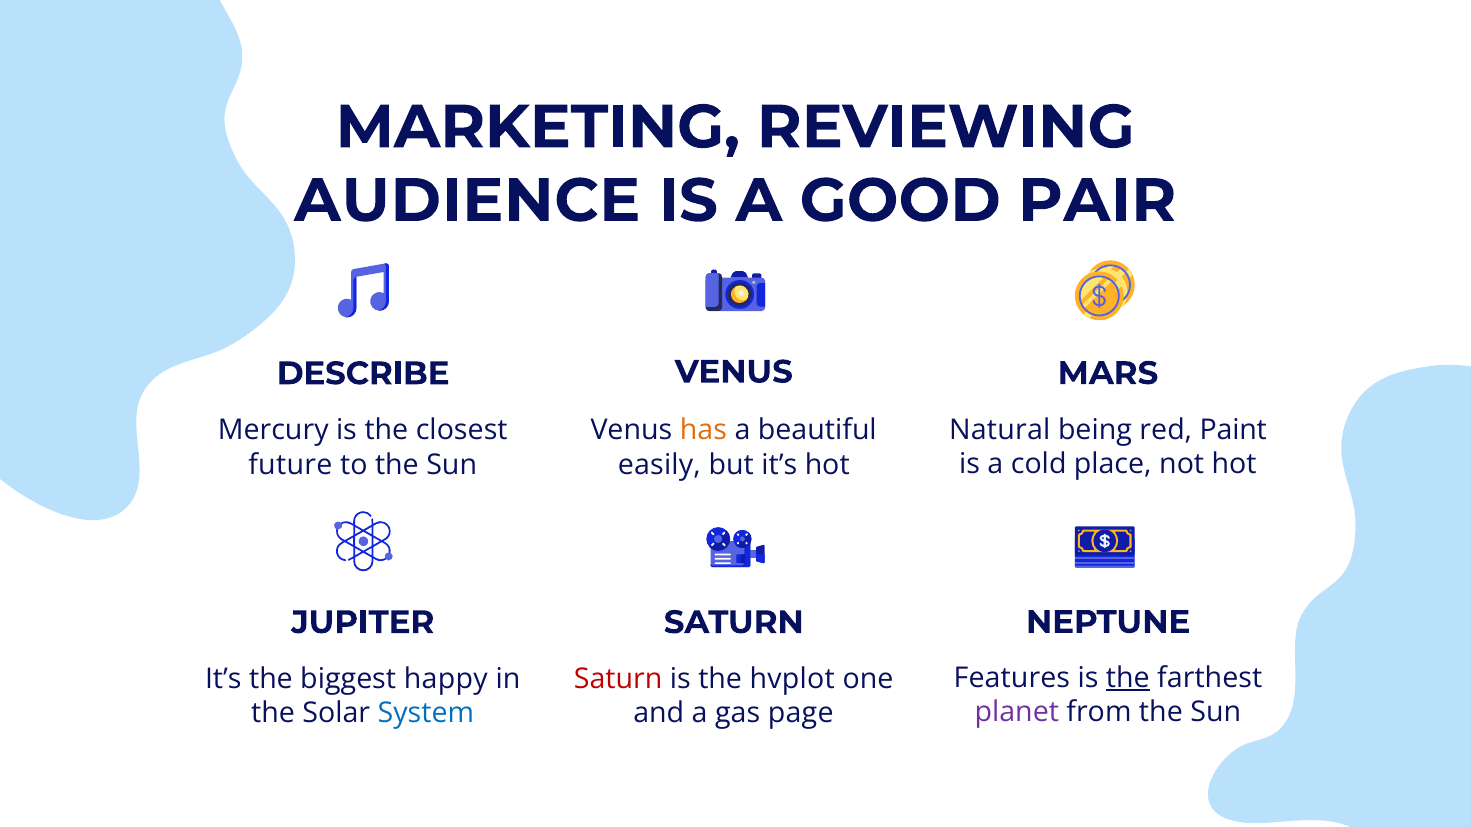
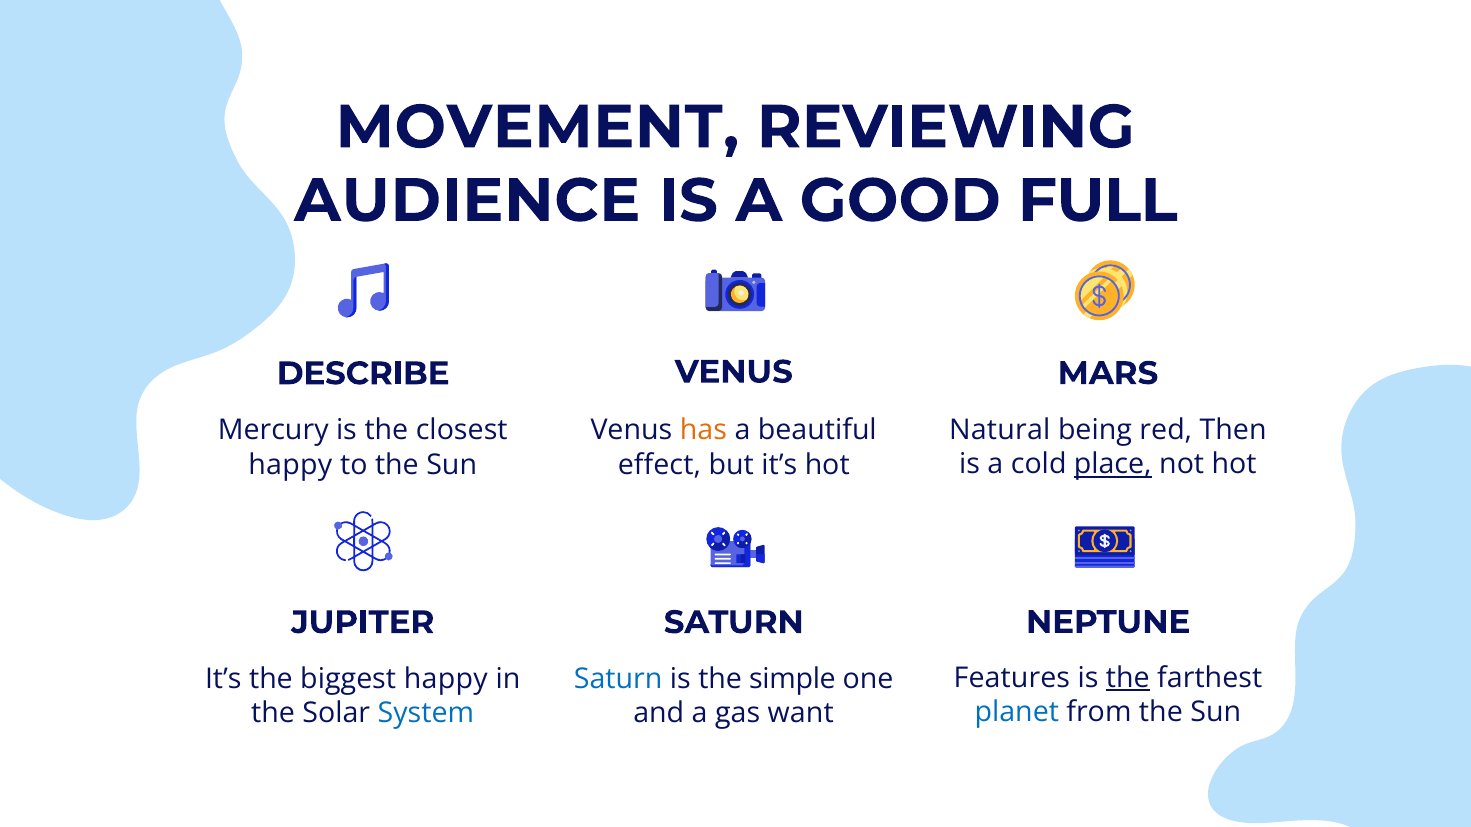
MARKETING: MARKETING -> MOVEMENT (537, 127)
PAIR: PAIR -> FULL (1098, 201)
Paint: Paint -> Then (1233, 430)
place underline: none -> present (1113, 465)
future: future -> happy (290, 465)
easily: easily -> effect (659, 465)
Saturn colour: red -> blue (618, 679)
hvplot: hvplot -> simple (792, 679)
planet colour: purple -> blue (1017, 712)
page: page -> want (801, 714)
